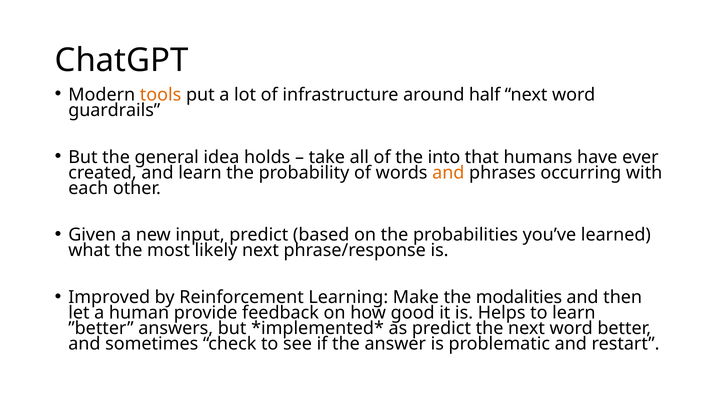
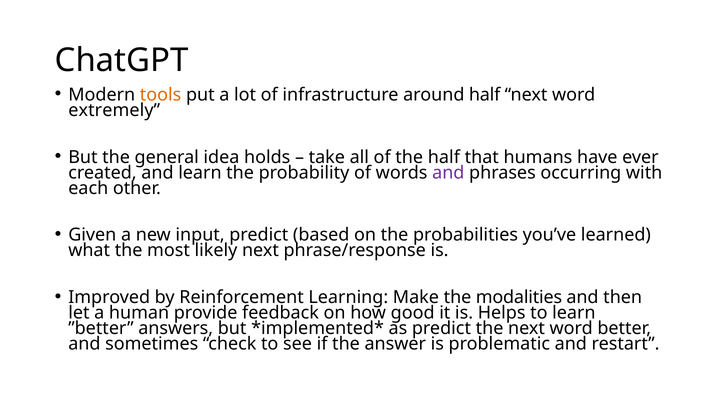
guardrails: guardrails -> extremely (114, 110)
the into: into -> half (444, 157)
and colour: orange -> purple (448, 173)
